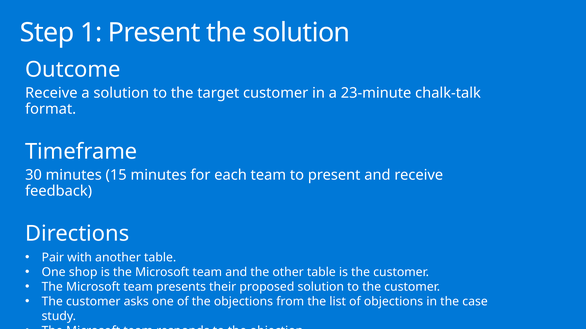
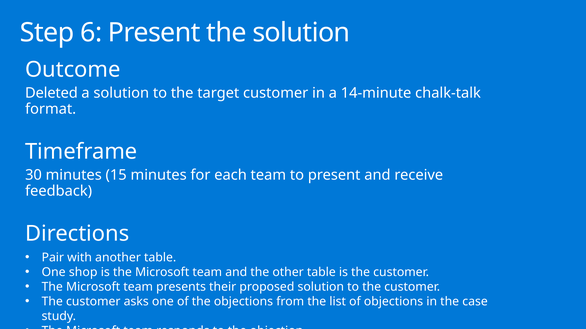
1: 1 -> 6 (91, 33)
Receive: Receive -> Deleted (51, 93)
23-minute: 23-minute -> 14-minute (376, 93)
